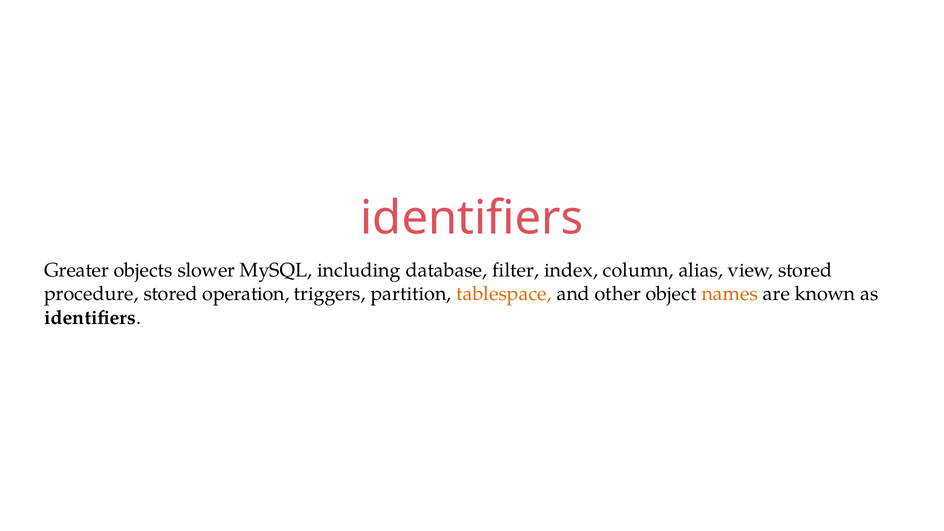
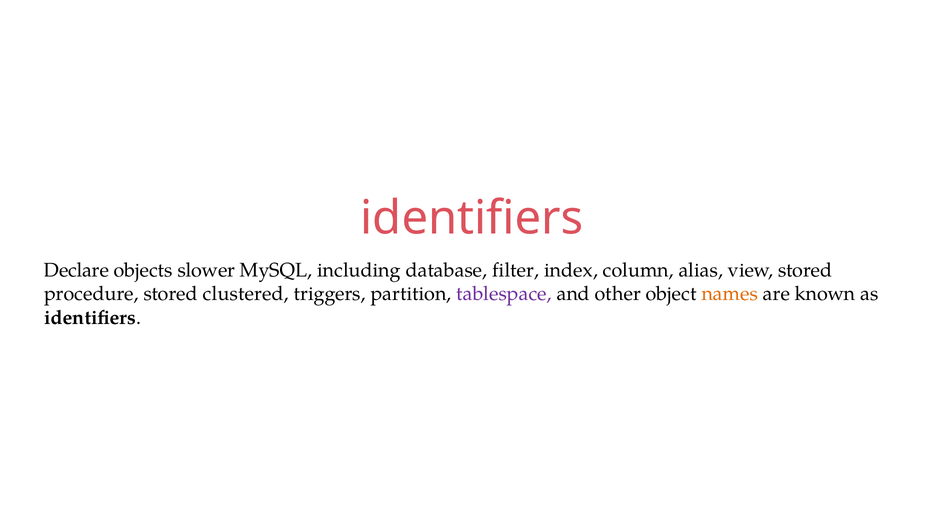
Greater: Greater -> Declare (76, 270)
operation: operation -> clustered (246, 294)
tablespace colour: orange -> purple (504, 294)
